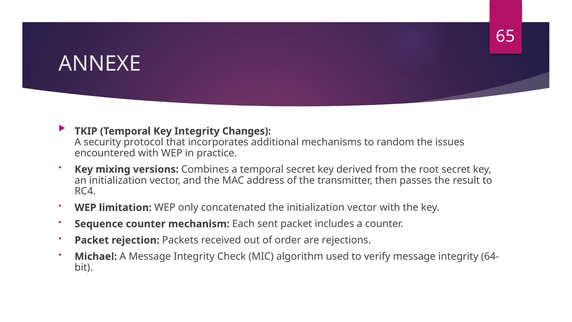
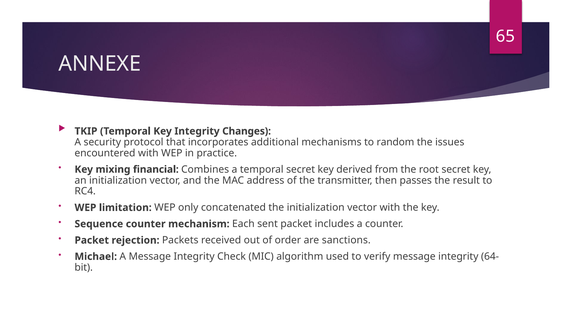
versions: versions -> financial (156, 169)
rejections: rejections -> sanctions (346, 240)
